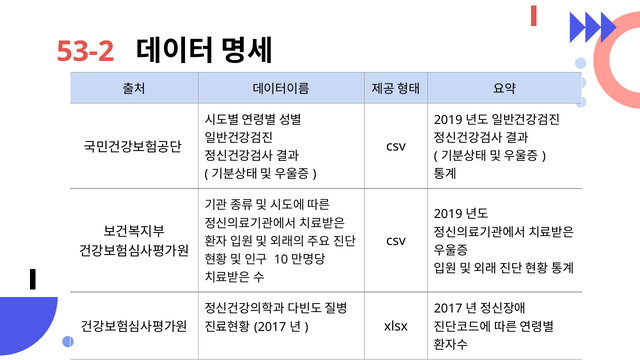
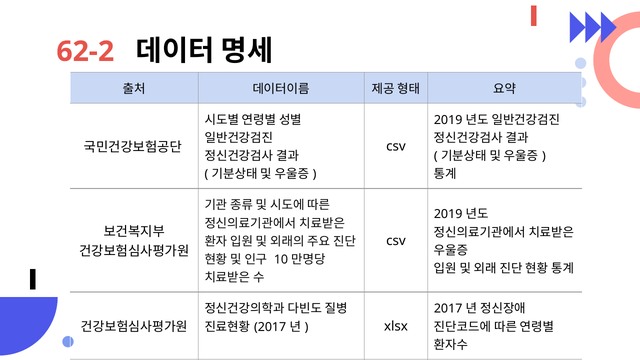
53-2: 53-2 -> 62-2 (85, 52)
